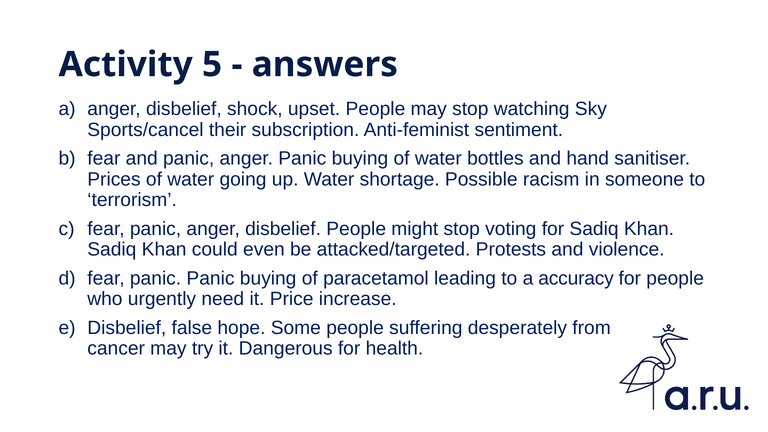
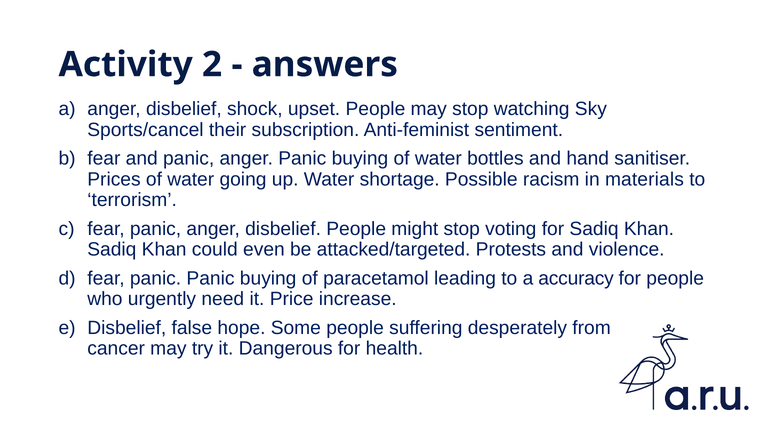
5: 5 -> 2 (212, 65)
someone: someone -> materials (644, 179)
